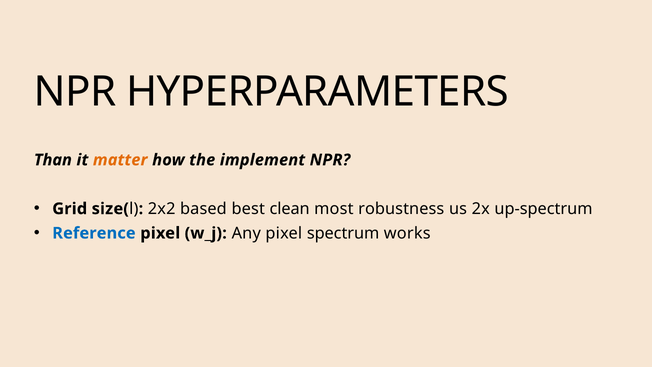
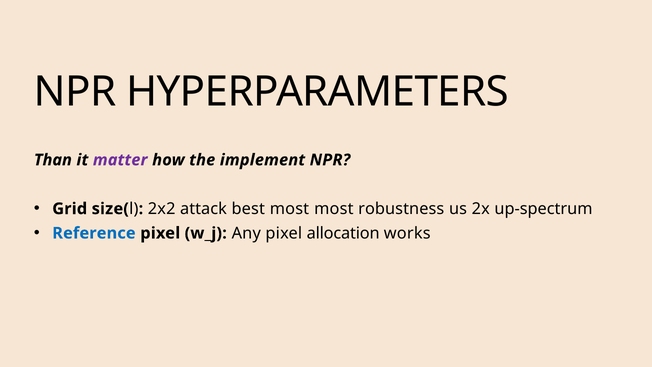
matter colour: orange -> purple (120, 160)
based: based -> attack (203, 209)
best clean: clean -> most (289, 209)
spectrum: spectrum -> allocation (343, 233)
